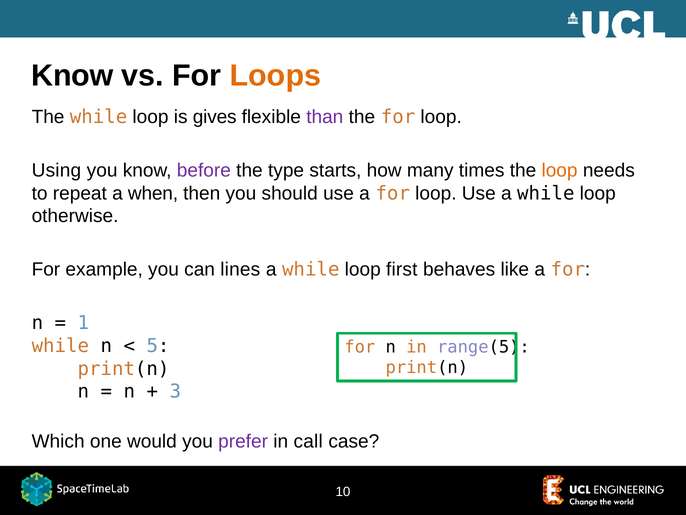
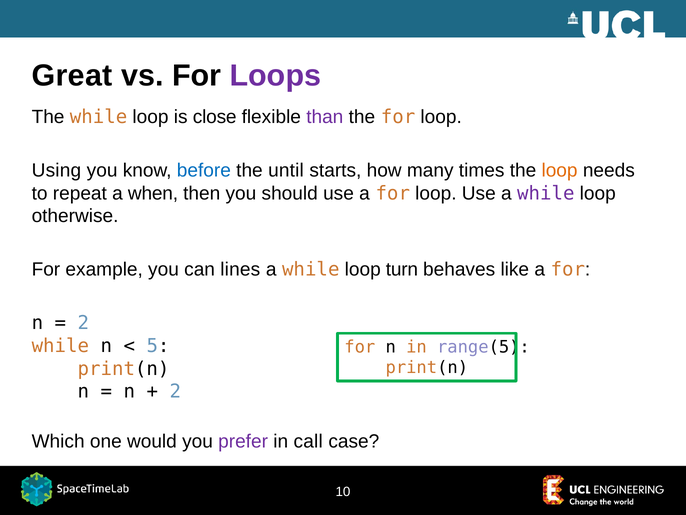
Know: Know -> Great (72, 76)
Loops colour: orange -> purple (275, 76)
gives: gives -> close (215, 117)
before colour: purple -> blue (204, 170)
type: type -> until (286, 170)
while colour: black -> purple (546, 193)
first: first -> turn (402, 269)
1: 1 -> 2 (83, 323)
3: 3 -> 2 (175, 391)
